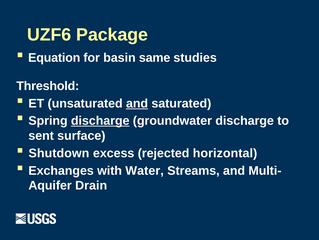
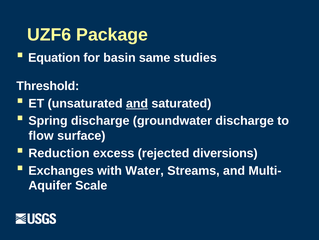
discharge underline: present -> none (100, 120)
sent: sent -> flow (41, 135)
Shutdown: Shutdown -> Reduction (59, 153)
horizontal: horizontal -> diversions (225, 153)
Drain: Drain -> Scale (91, 185)
